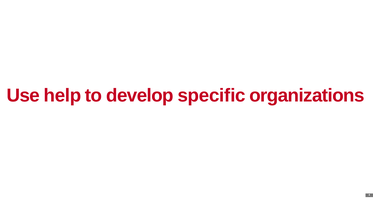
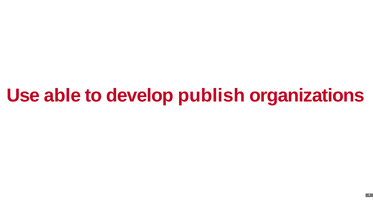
help: help -> able (62, 95)
specific: specific -> publish (211, 95)
